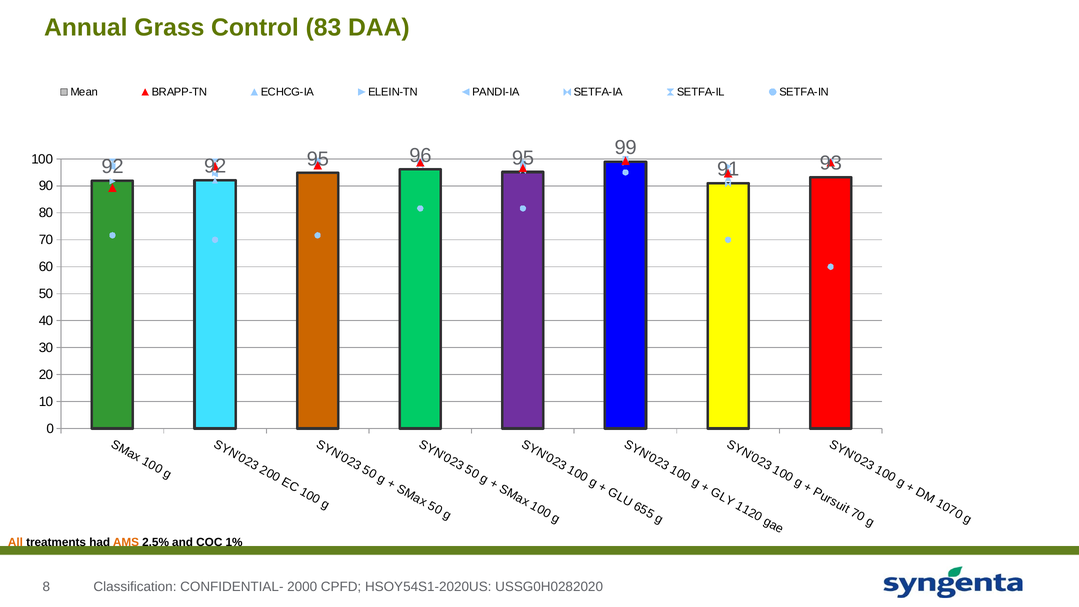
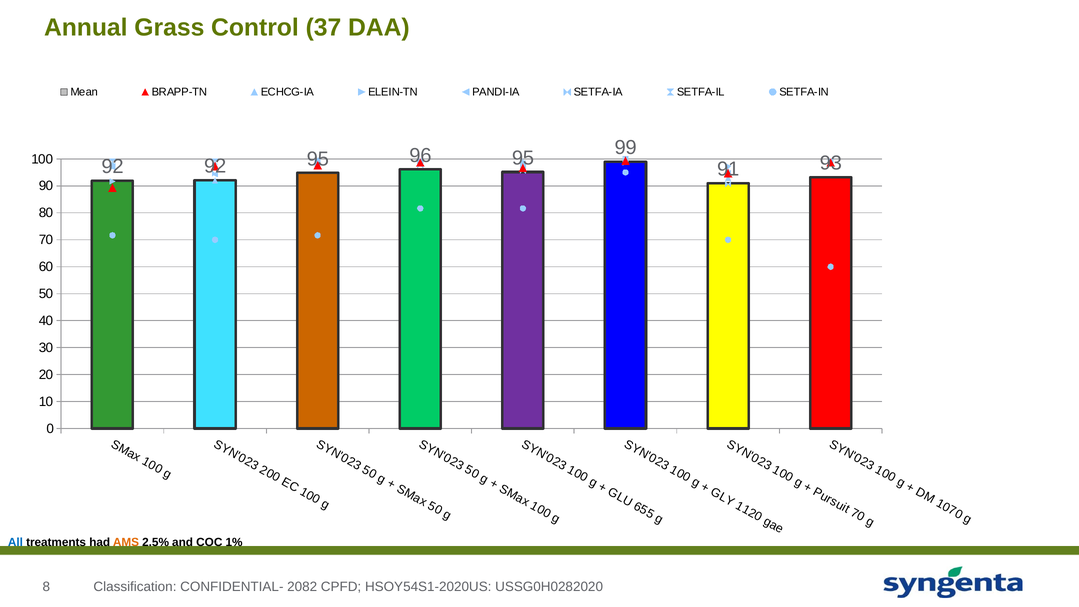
83: 83 -> 37 (323, 27)
All colour: orange -> blue (15, 542)
2000: 2000 -> 2082 (302, 587)
